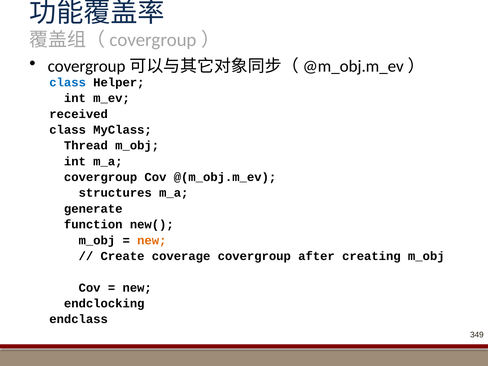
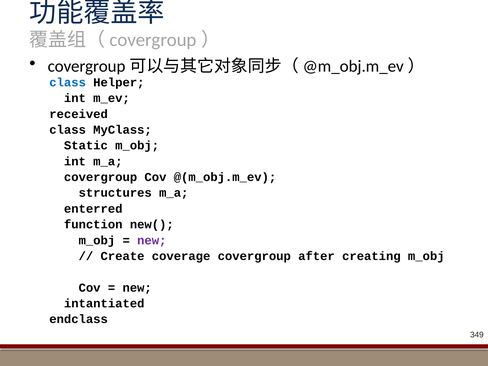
Thread: Thread -> Static (86, 146)
generate: generate -> enterred (93, 209)
new colour: orange -> purple (152, 240)
endclocking: endclocking -> intantiated (104, 303)
